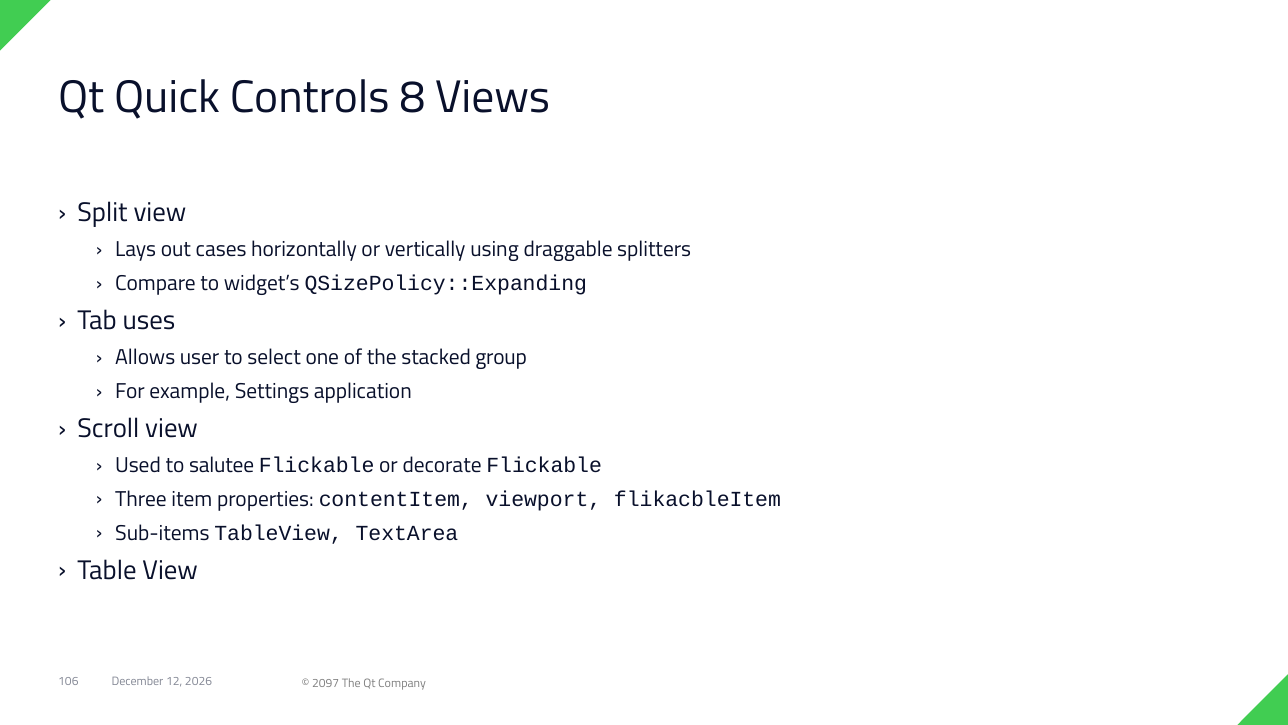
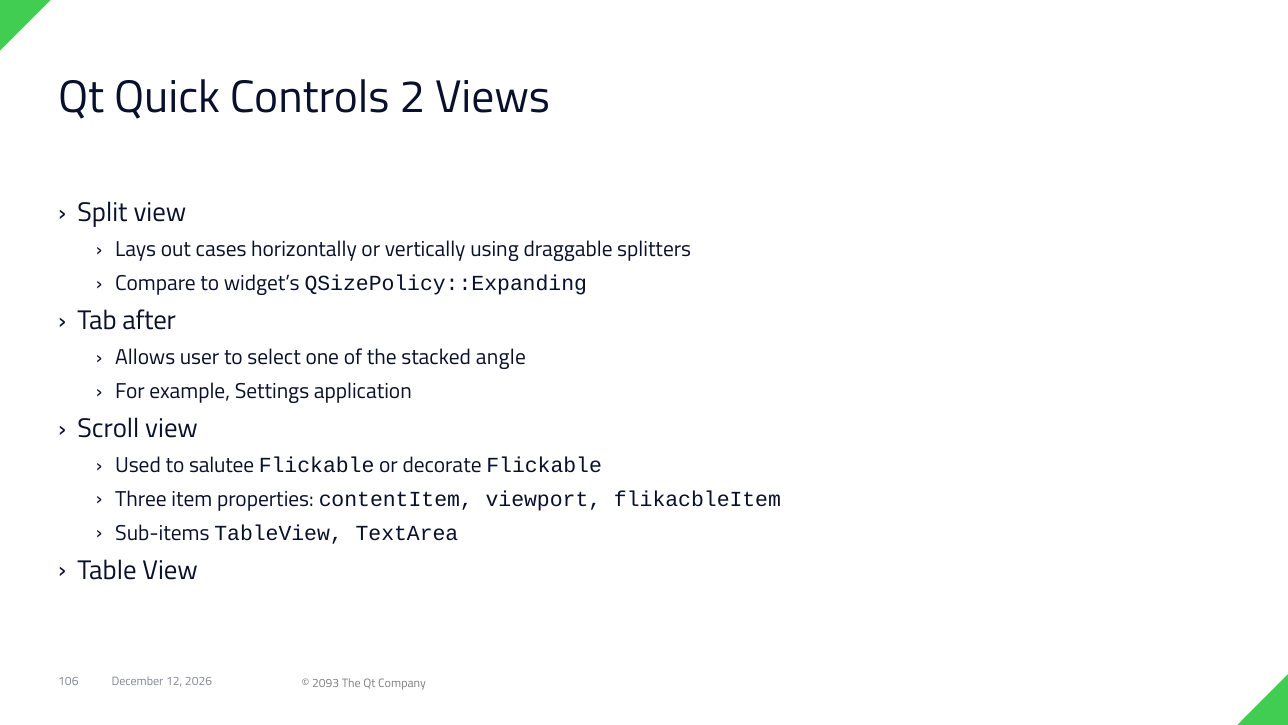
8: 8 -> 2 (412, 98)
uses: uses -> after (149, 321)
group: group -> angle (501, 358)
2097: 2097 -> 2093 (326, 683)
